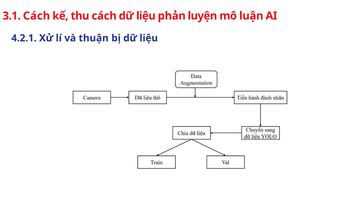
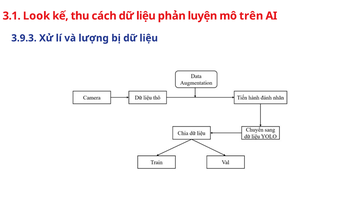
3.1 Cách: Cách -> Look (36, 16)
luận: luận -> trên (251, 16)
4.2.1: 4.2.1 -> 3.9.3 (24, 38)
thuận: thuận -> lượng (94, 38)
